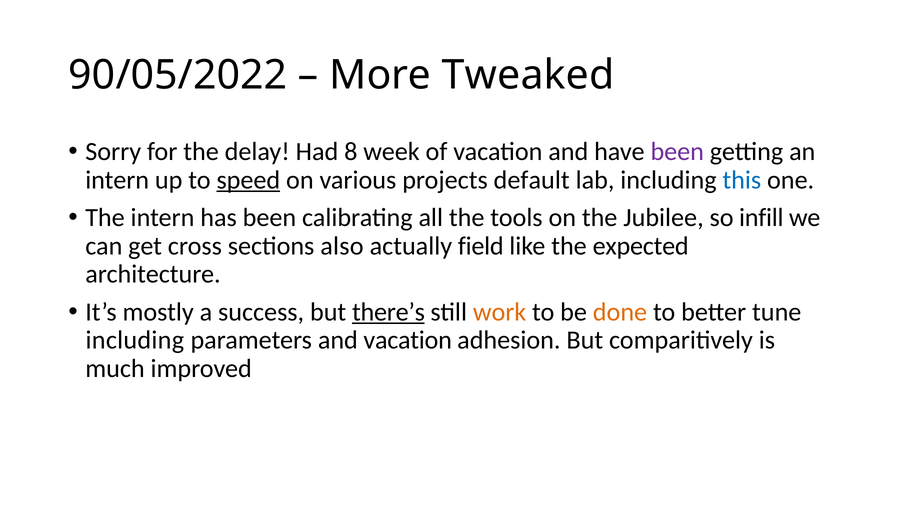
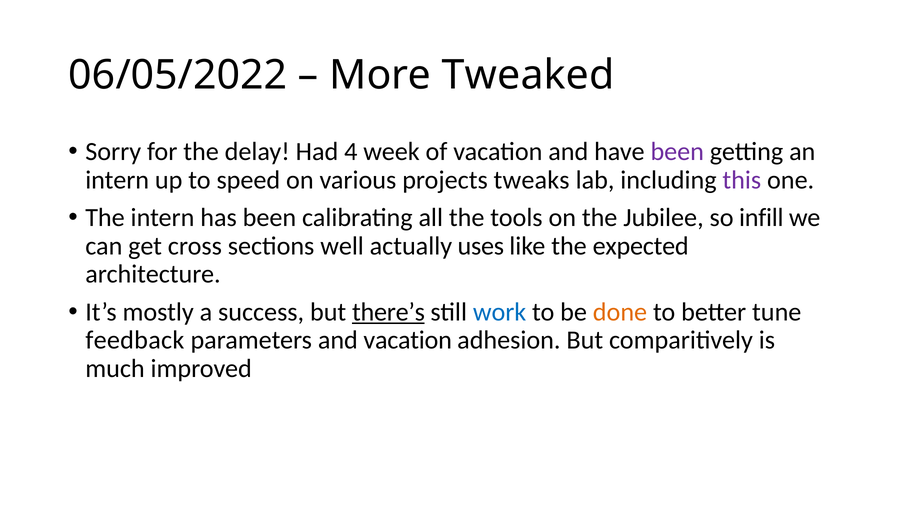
90/05/2022: 90/05/2022 -> 06/05/2022 (178, 75)
8: 8 -> 4 (351, 152)
speed underline: present -> none (248, 180)
default: default -> tweaks (532, 180)
this colour: blue -> purple (742, 180)
also: also -> well (342, 246)
field: field -> uses (481, 246)
work colour: orange -> blue (500, 312)
including: including -> feedback (135, 340)
